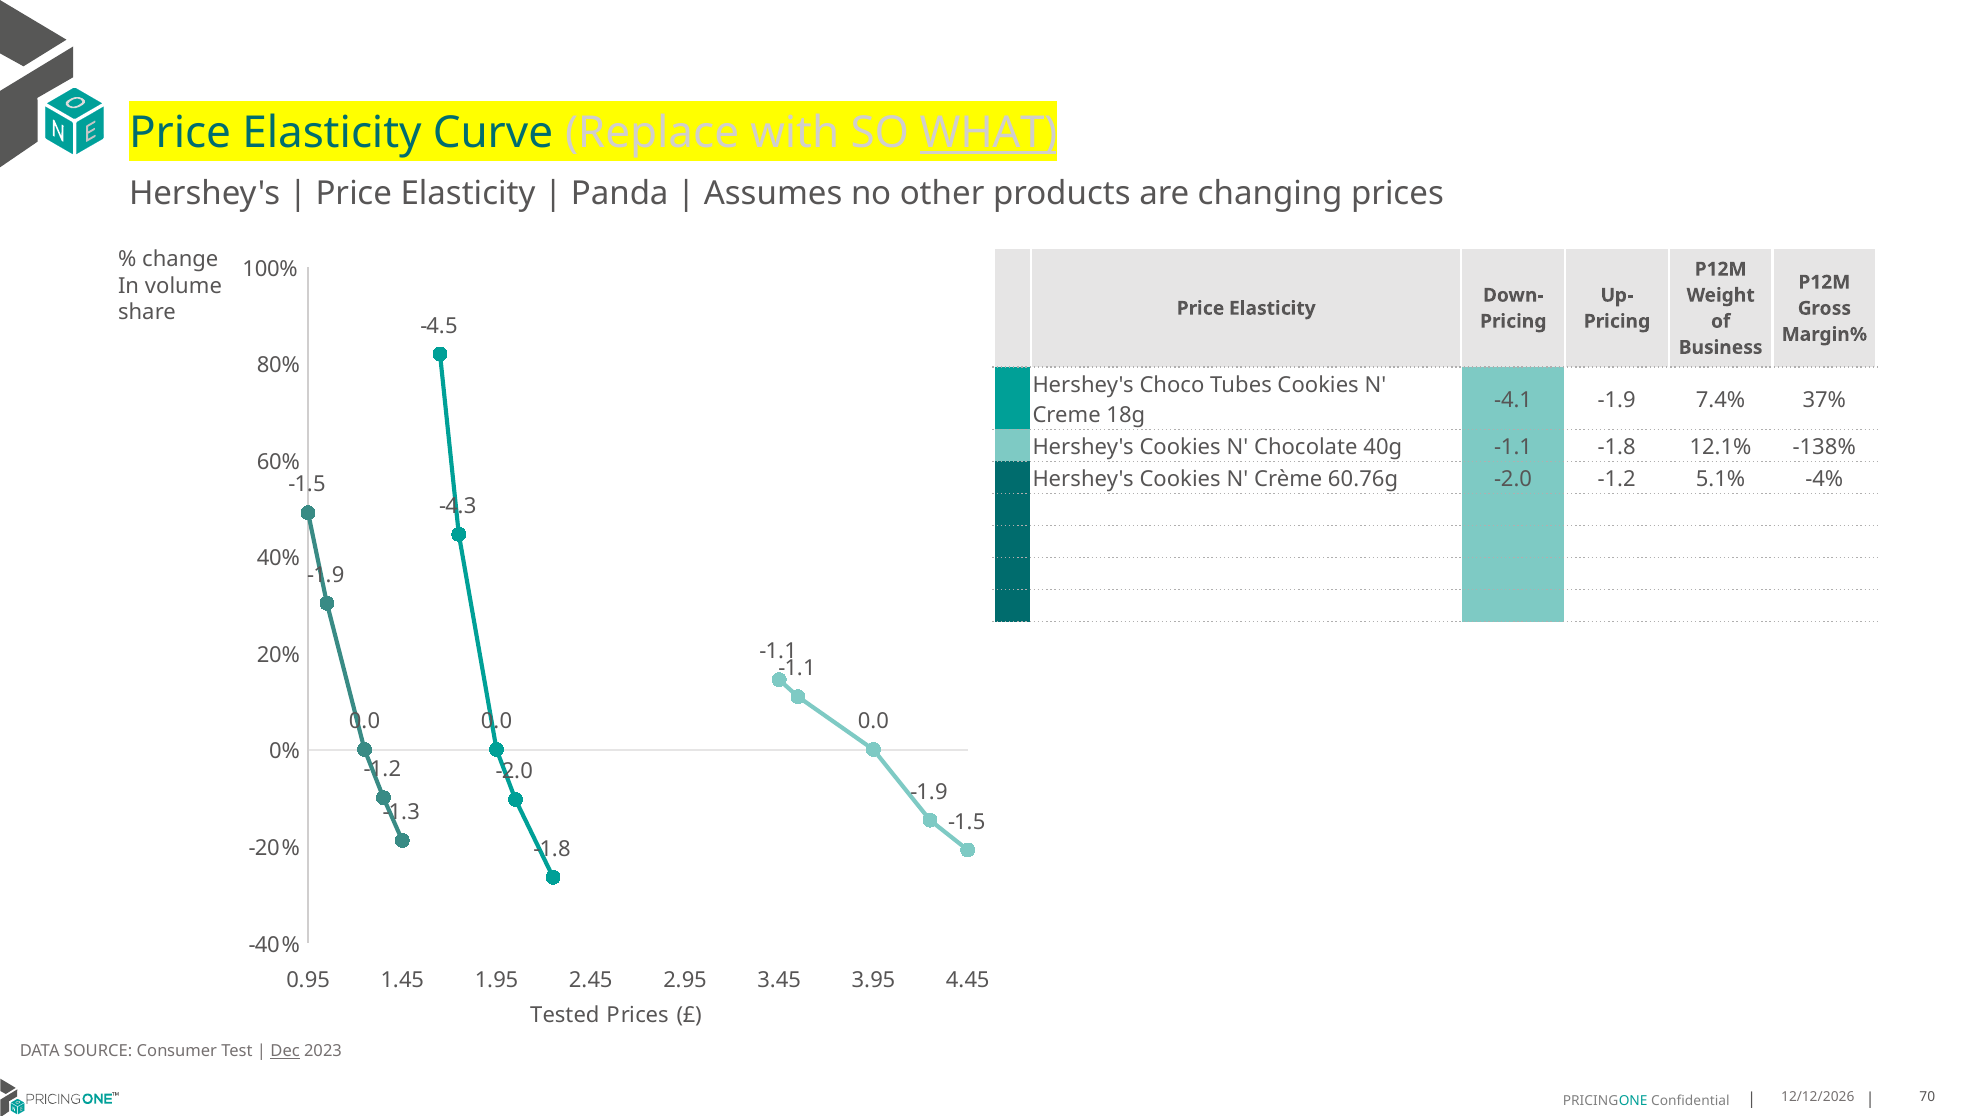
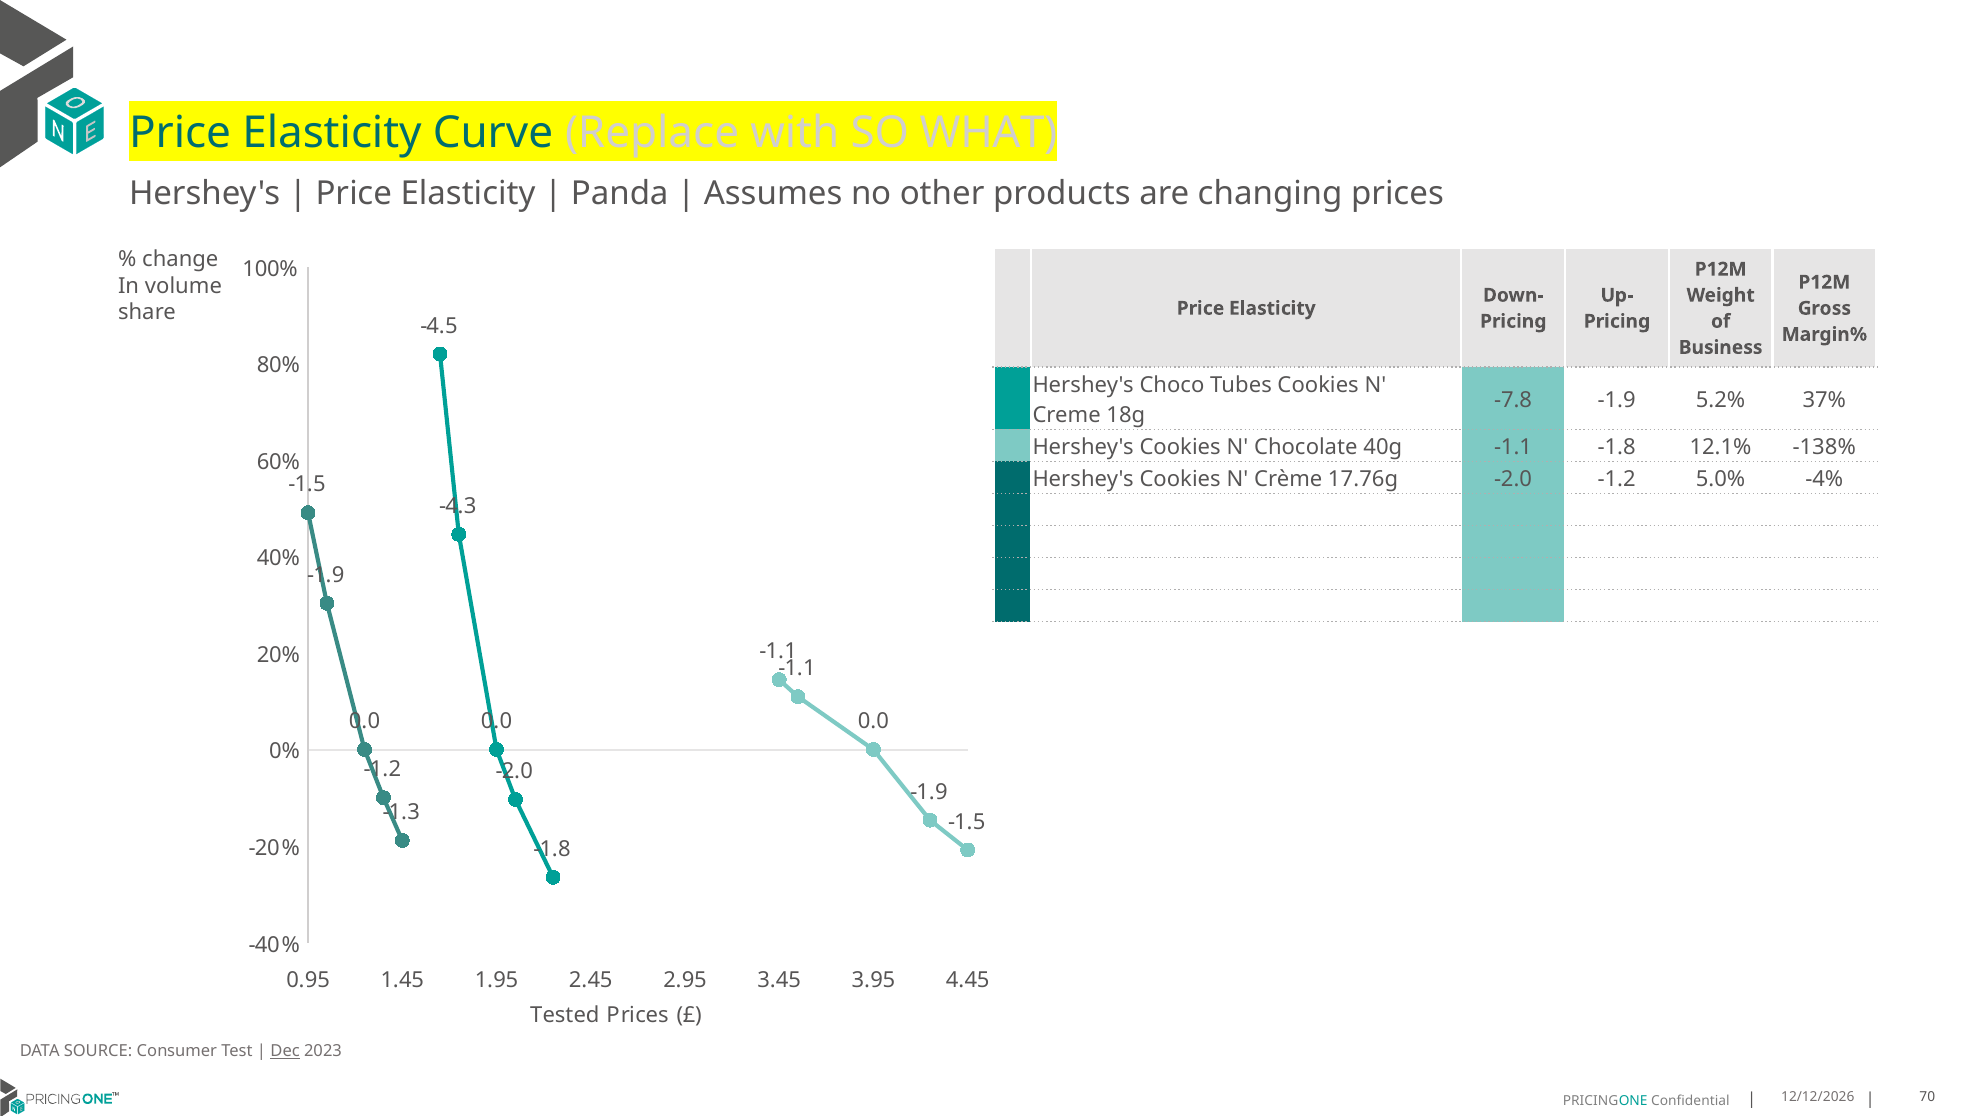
WHAT underline: present -> none (989, 133)
-4.1: -4.1 -> -7.8 (1513, 400)
7.4%: 7.4% -> 5.2% (1721, 400)
60.76g: 60.76g -> 17.76g (1363, 480)
5.1%: 5.1% -> 5.0% (1721, 479)
